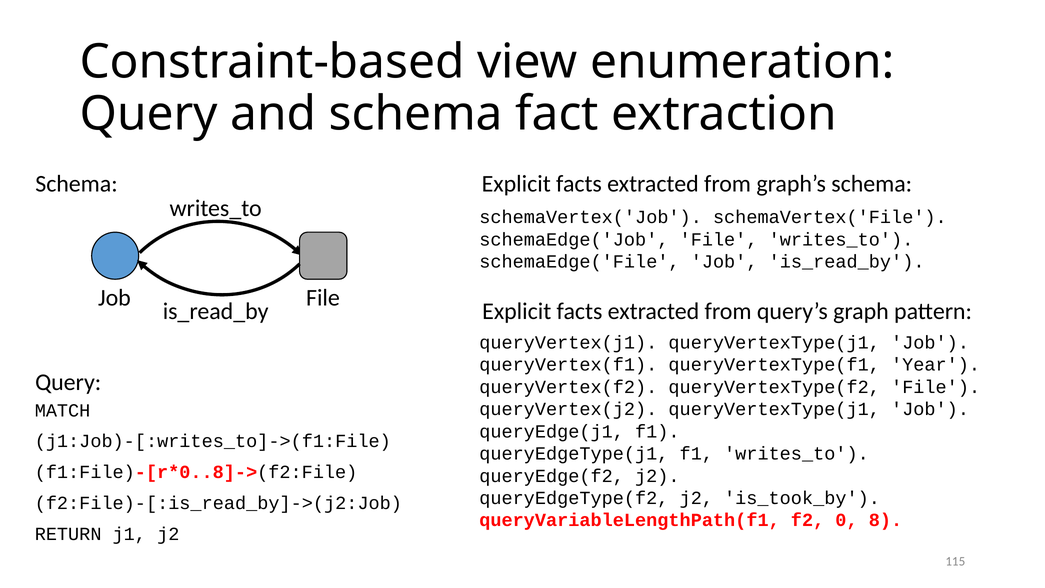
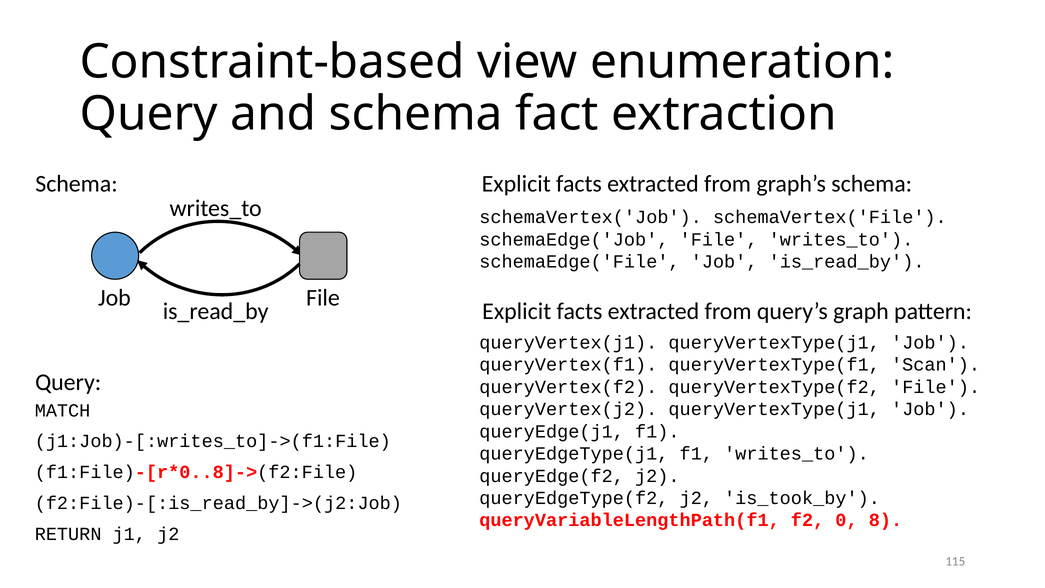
Year: Year -> Scan (936, 365)
